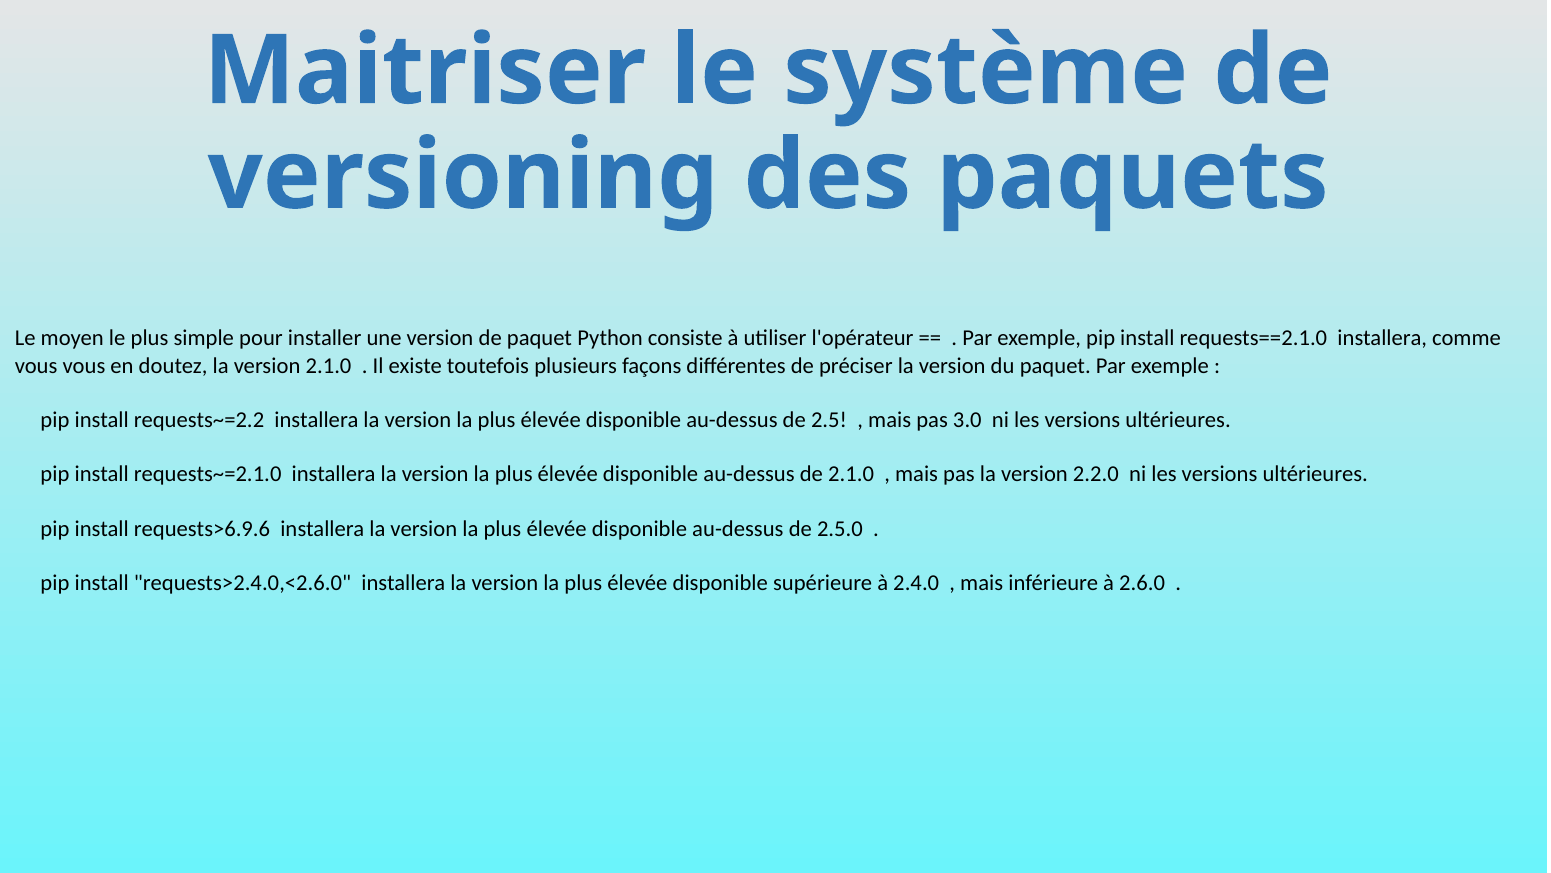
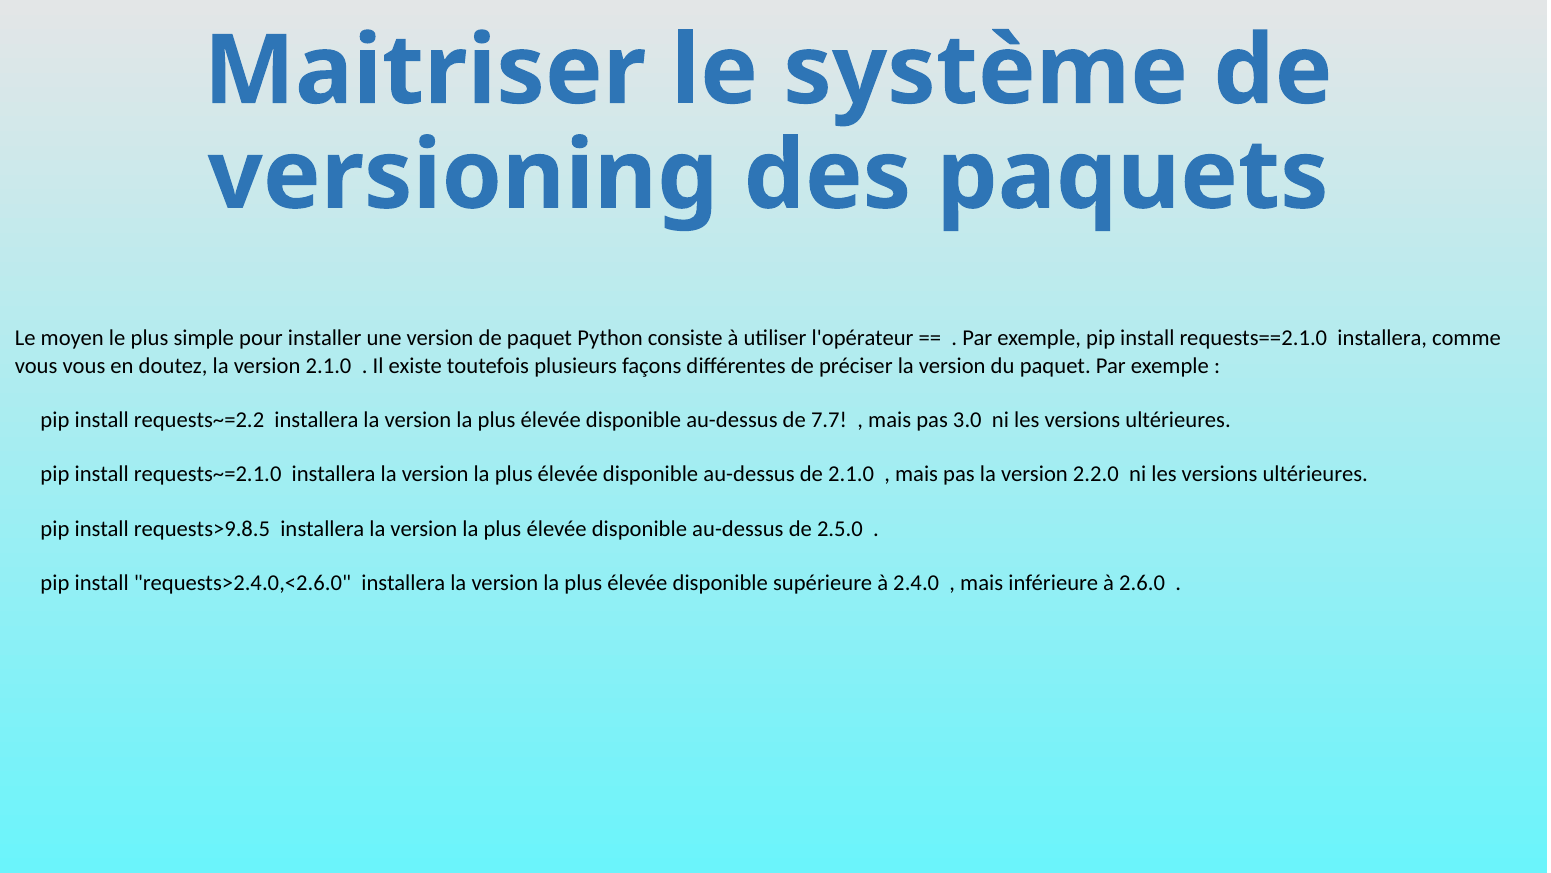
2.5: 2.5 -> 7.7 (829, 420)
requests>6.9.6: requests>6.9.6 -> requests>9.8.5 (202, 528)
